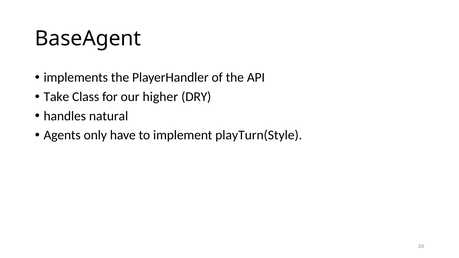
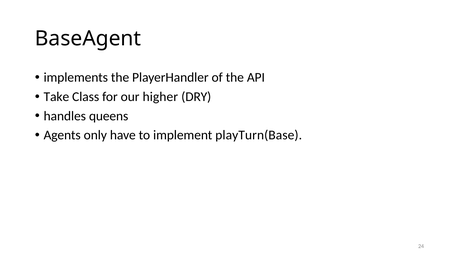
natural: natural -> queens (109, 116)
playTurn(Style: playTurn(Style -> playTurn(Base (259, 135)
